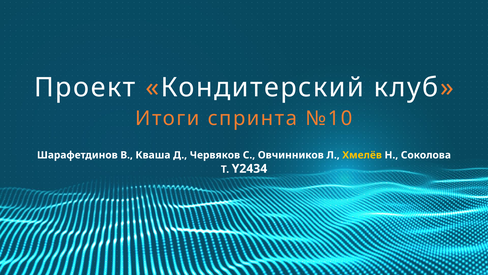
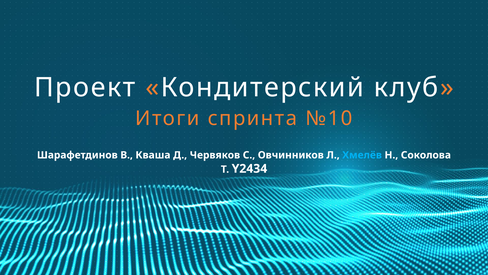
Хмелёв colour: yellow -> light blue (362, 155)
